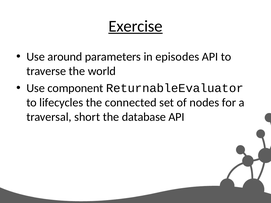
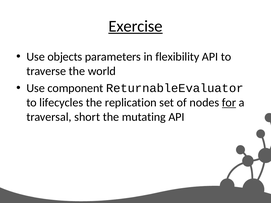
around: around -> objects (65, 57)
episodes: episodes -> flexibility (177, 57)
connected: connected -> replication (131, 103)
for underline: none -> present (229, 103)
database: database -> mutating (144, 117)
